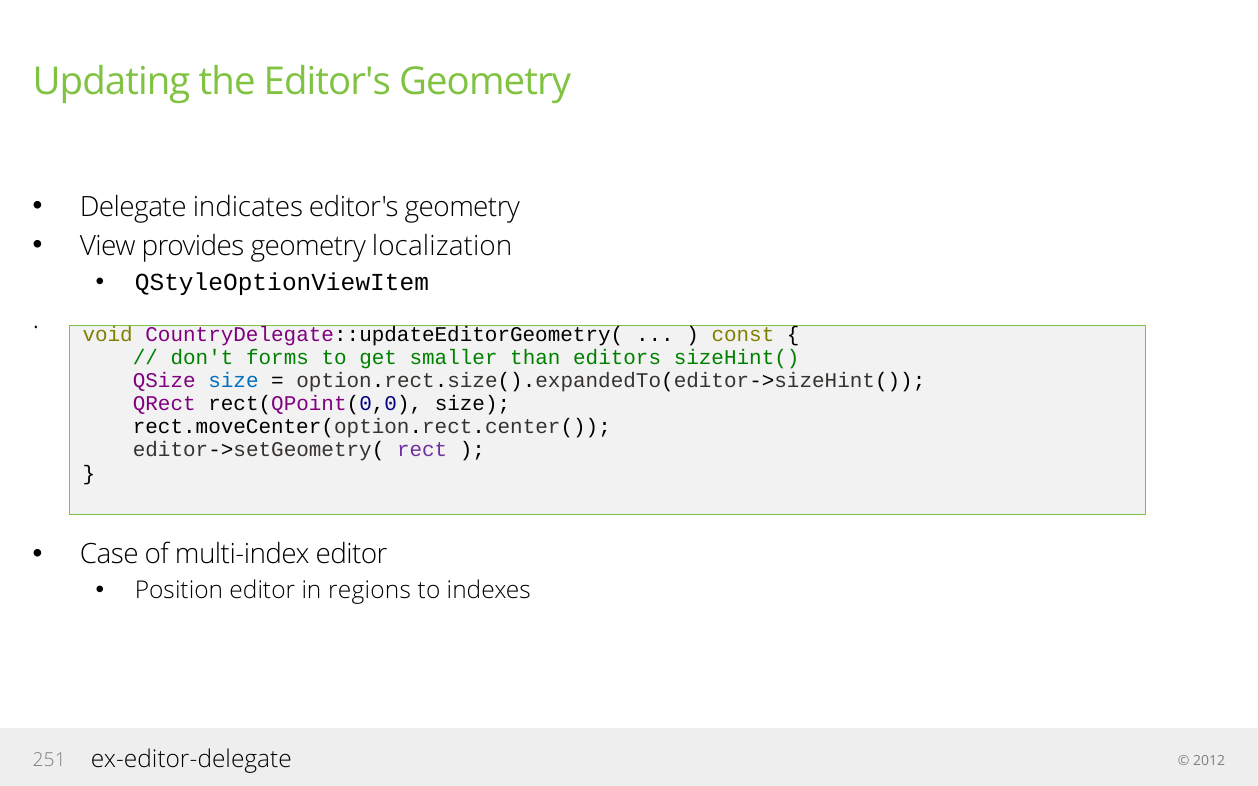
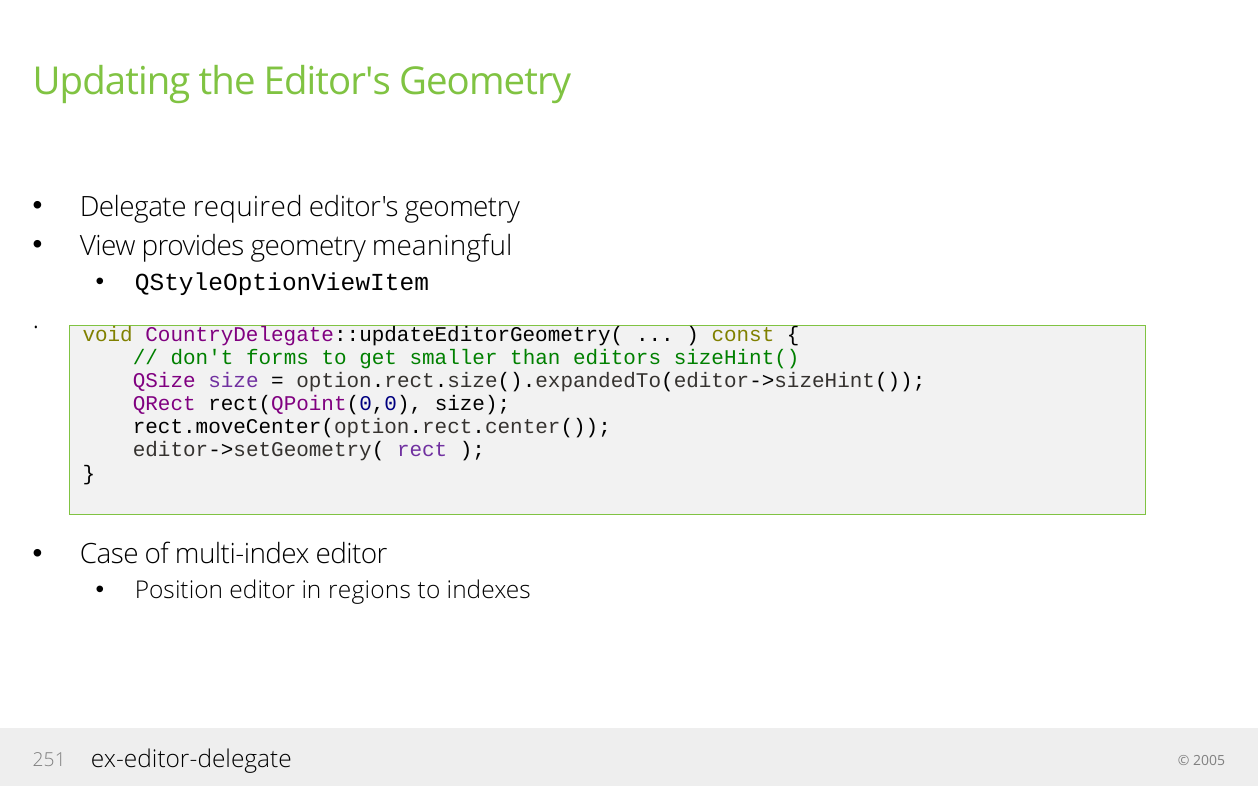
indicates: indicates -> required (248, 207)
localization: localization -> meaningful (442, 246)
size colour: blue -> purple (233, 381)
2012: 2012 -> 2005 (1209, 761)
